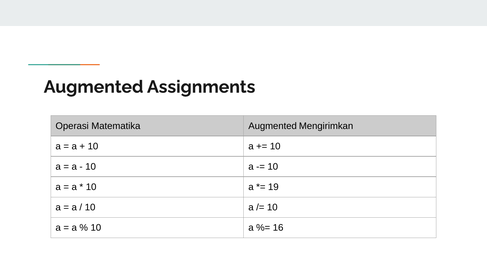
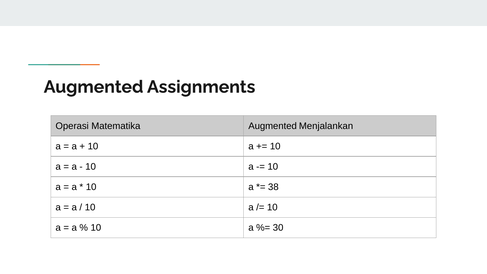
Mengirimkan: Mengirimkan -> Menjalankan (326, 126)
19: 19 -> 38 (273, 187)
16: 16 -> 30 (278, 228)
